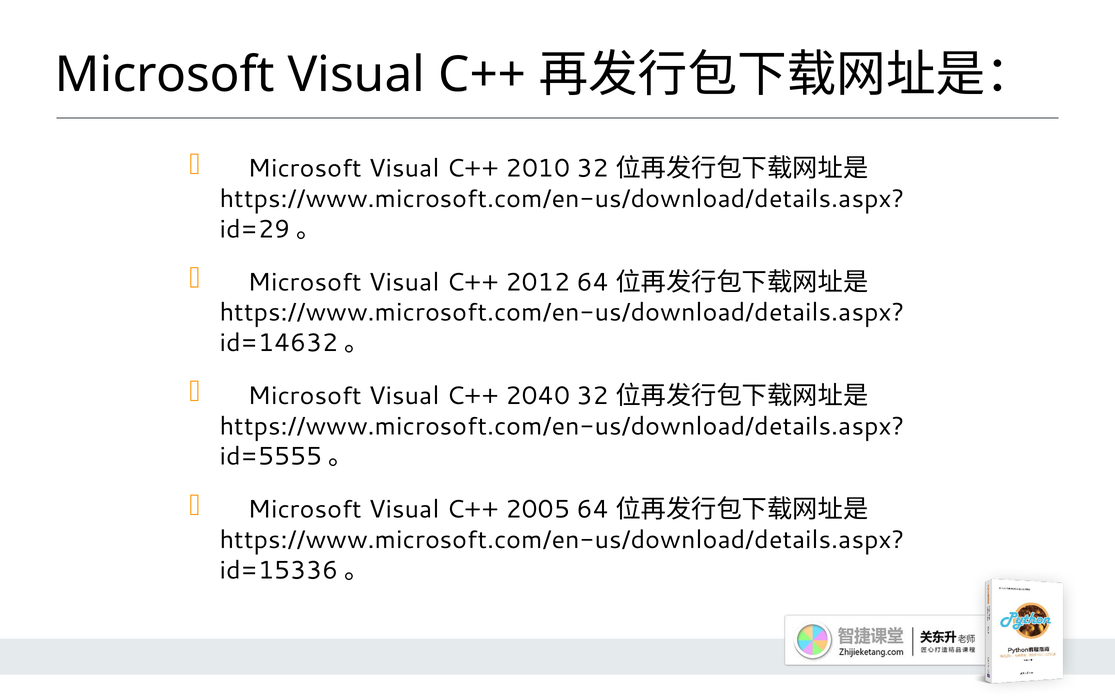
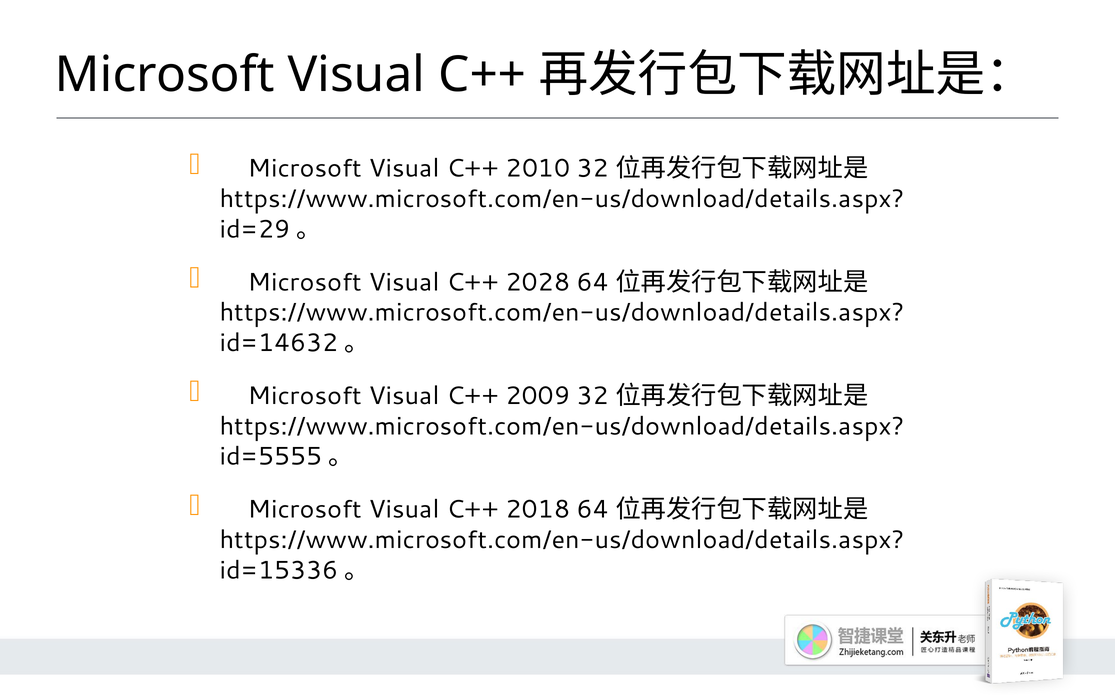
2012: 2012 -> 2028 (538, 282)
2040: 2040 -> 2009 (538, 396)
2005: 2005 -> 2018 (538, 509)
